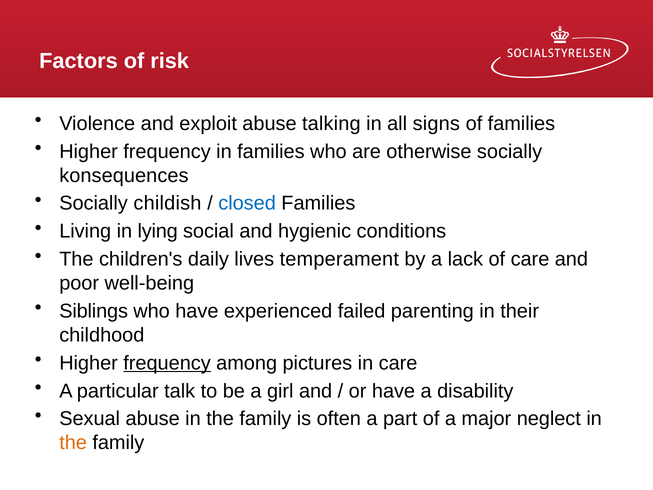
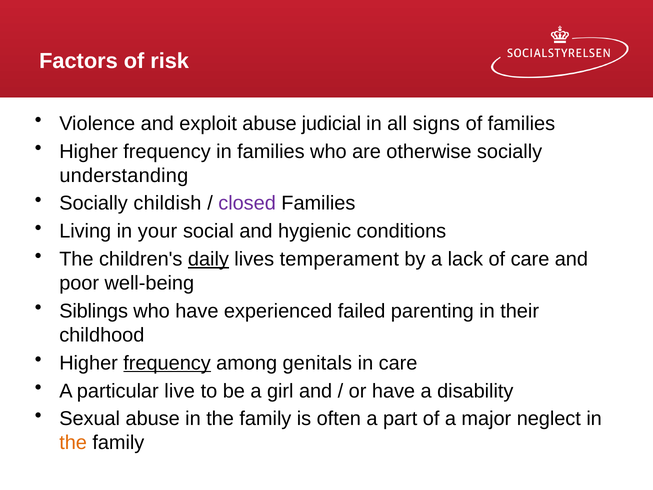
talking: talking -> judicial (331, 123)
konsequences: konsequences -> understanding (124, 175)
closed colour: blue -> purple (247, 203)
lying: lying -> your (158, 231)
daily underline: none -> present (208, 259)
pictures: pictures -> genitals (317, 363)
talk: talk -> live (180, 391)
